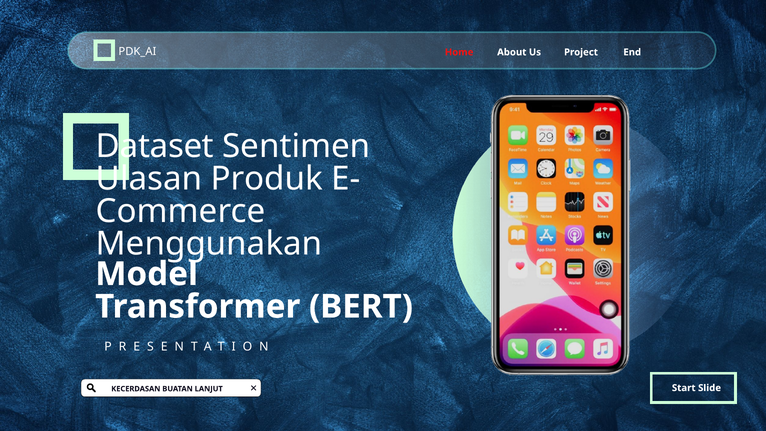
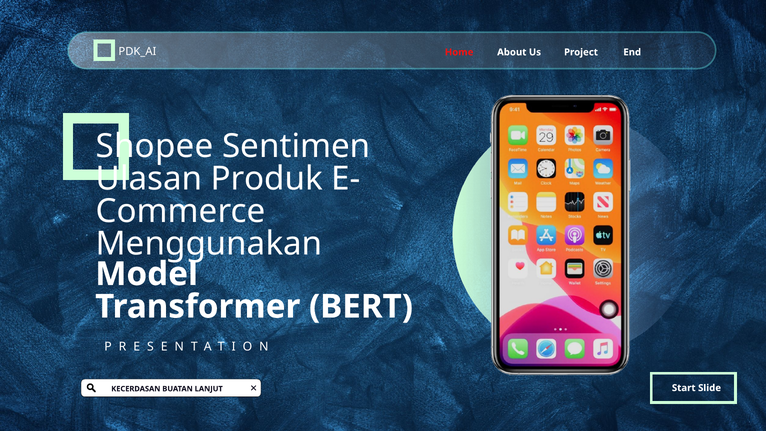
Dataset: Dataset -> Shopee (155, 146)
